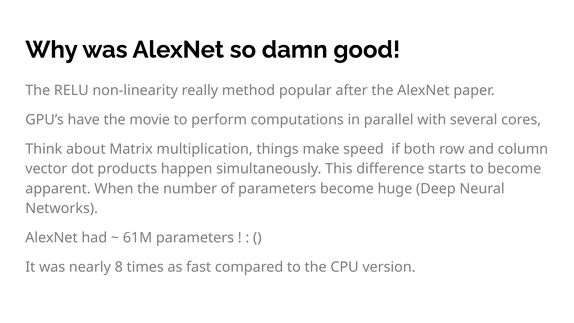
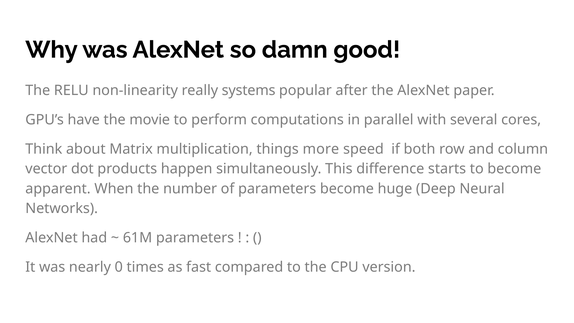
method: method -> systems (249, 90)
make: make -> more (321, 149)
8: 8 -> 0 (119, 267)
